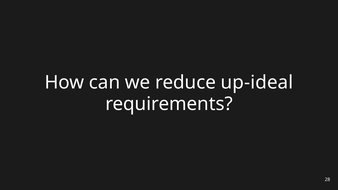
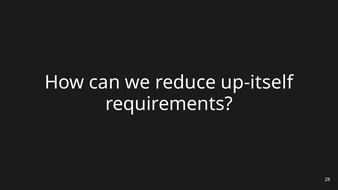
up-ideal: up-ideal -> up-itself (257, 83)
